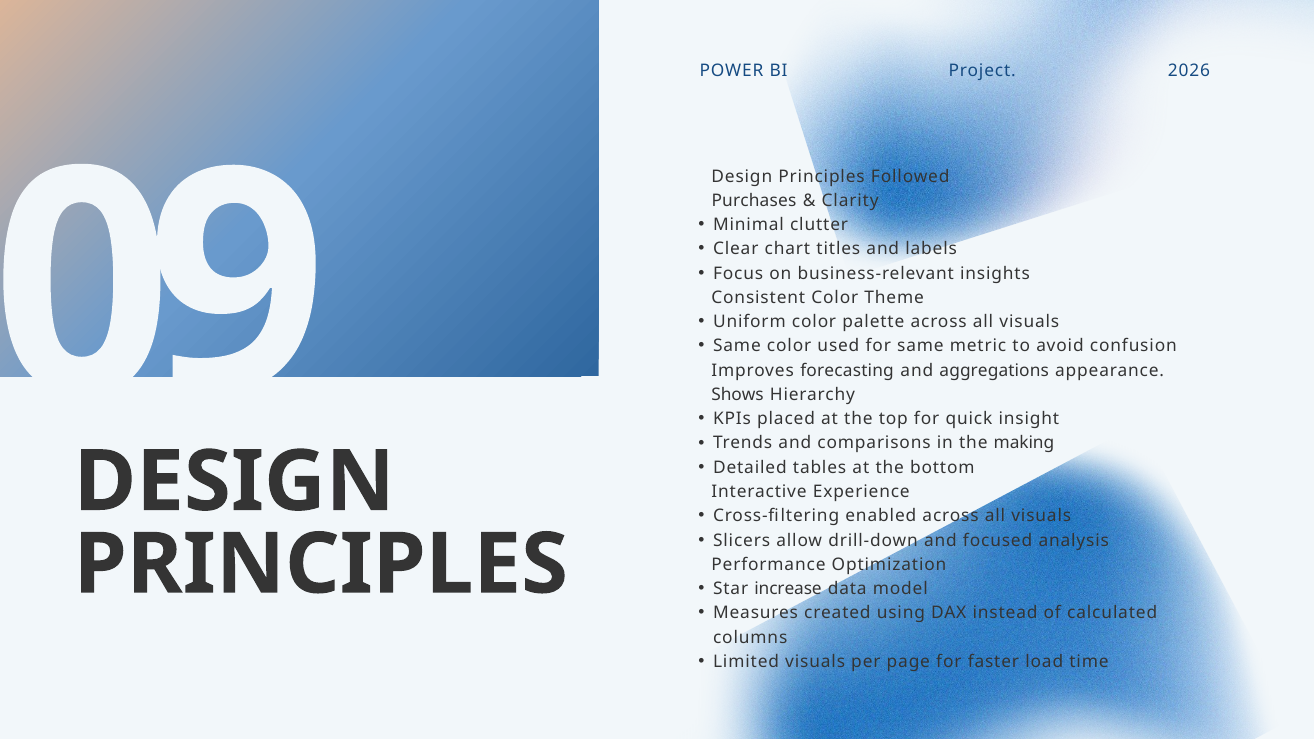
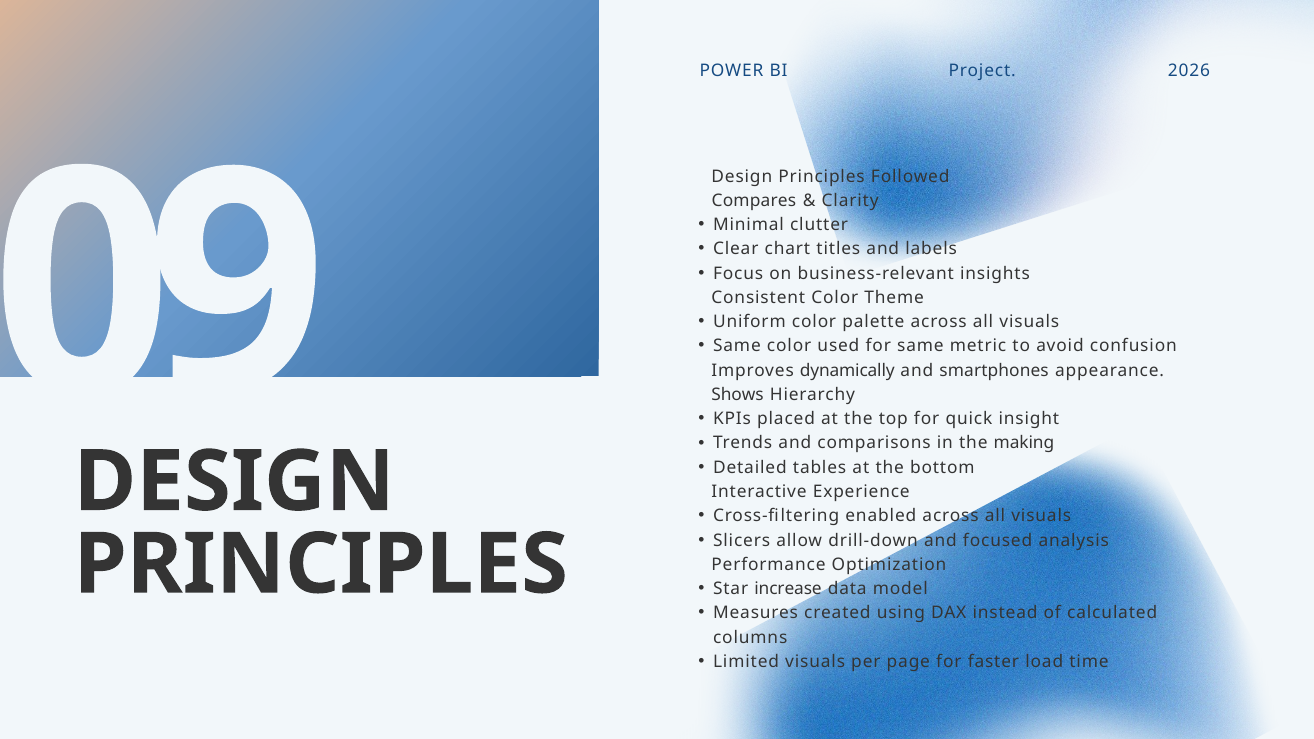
Purchases: Purchases -> Compares (754, 201)
forecasting: forecasting -> dynamically (847, 371)
aggregations: aggregations -> smartphones (994, 371)
